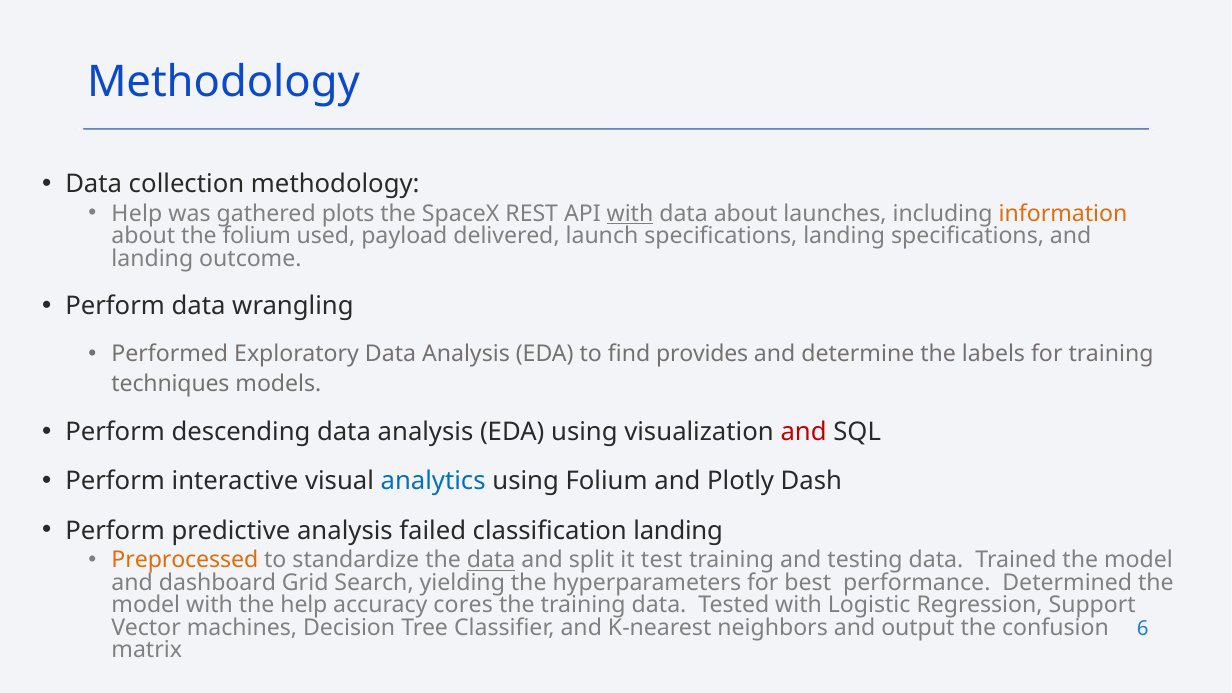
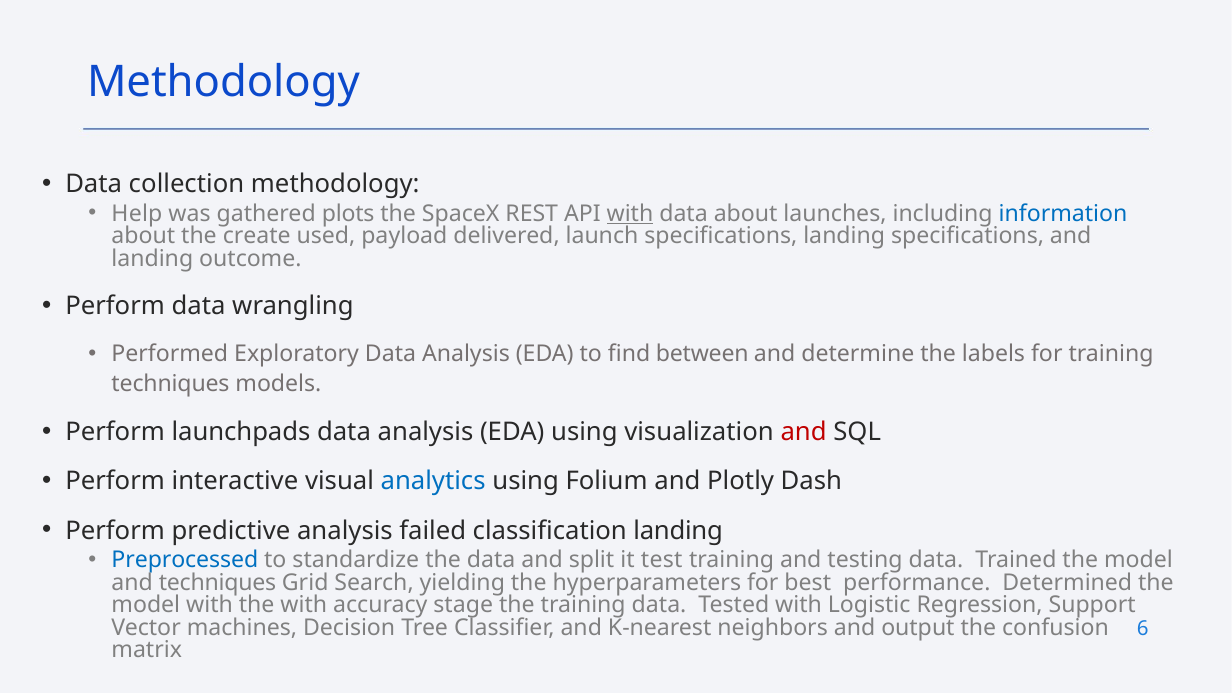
information colour: orange -> blue (1063, 214)
the folium: folium -> create (257, 236)
provides: provides -> between (702, 354)
descending: descending -> launchpads (241, 432)
Preprocessed colour: orange -> blue (185, 560)
data underline: present -> none (491, 560)
and dashboard: dashboard -> techniques (218, 583)
the help: help -> with (304, 605)
cores: cores -> stage (463, 605)
